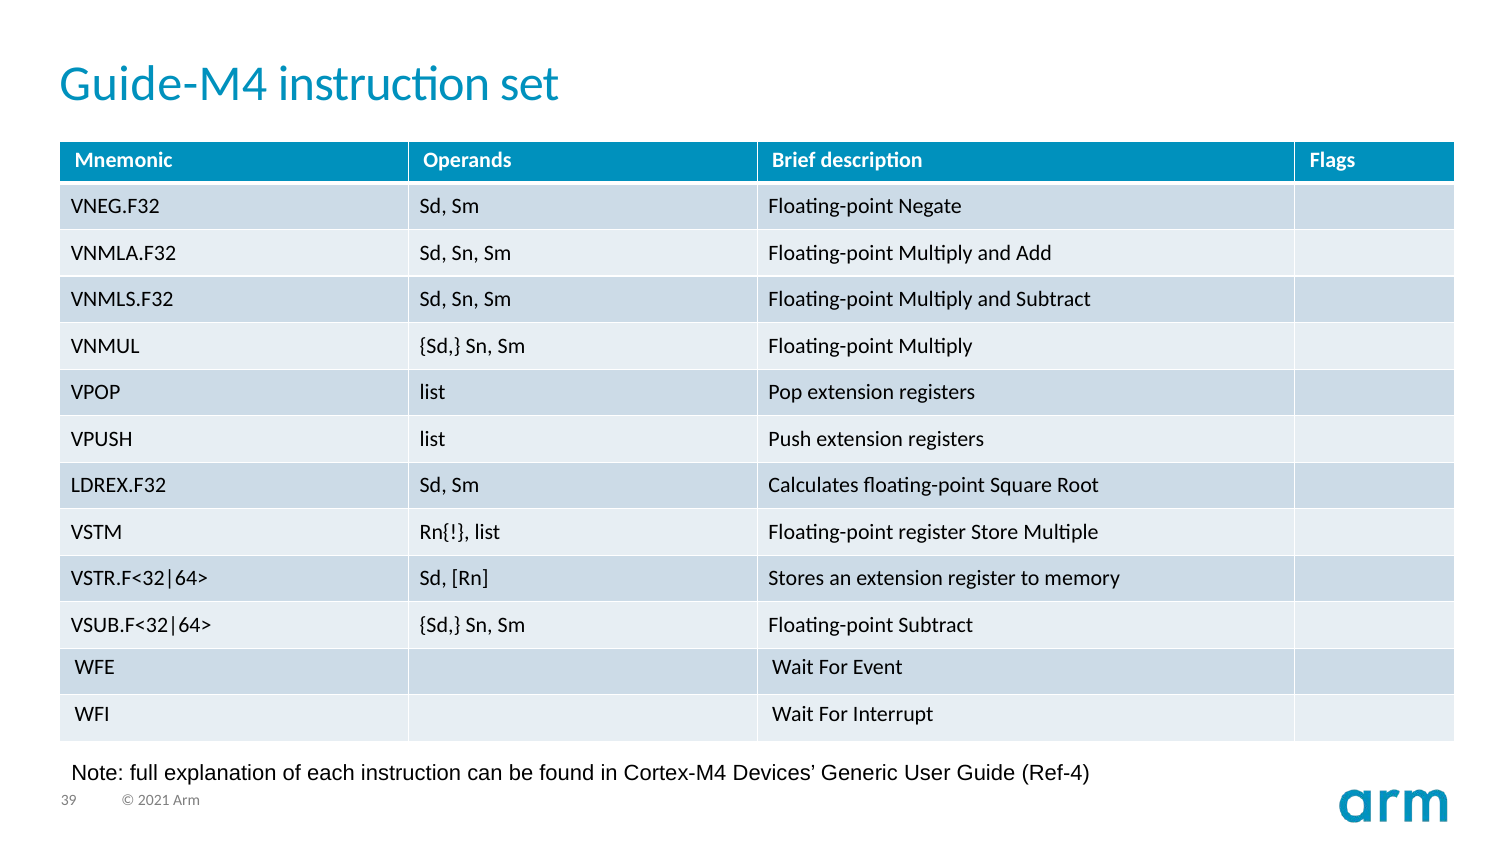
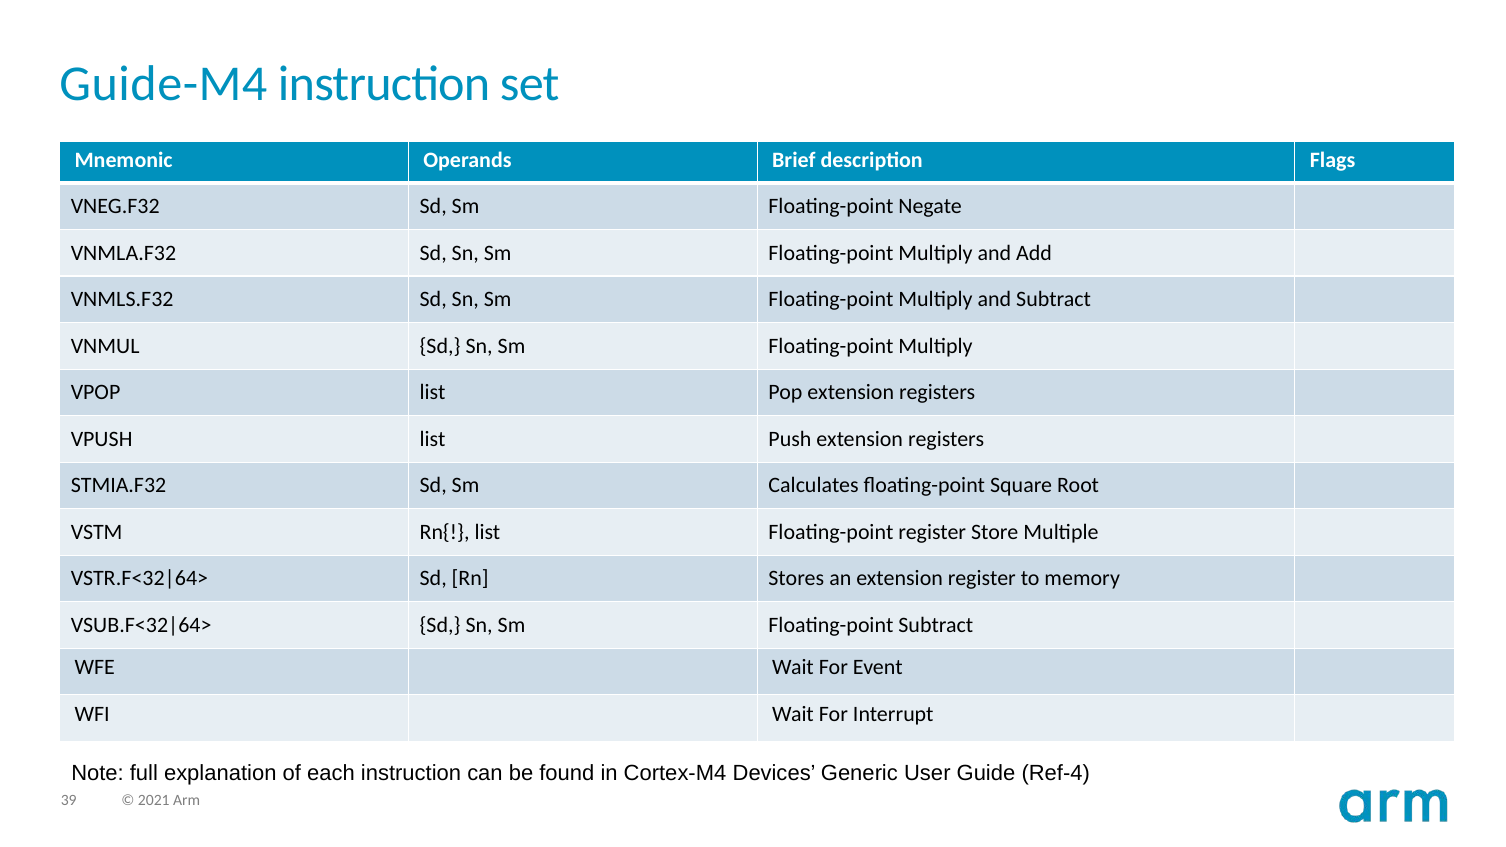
LDREX.F32: LDREX.F32 -> STMIA.F32 (119, 486)
